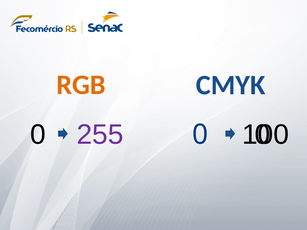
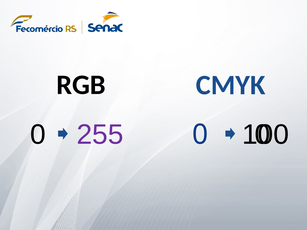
RGB colour: orange -> black (81, 85)
